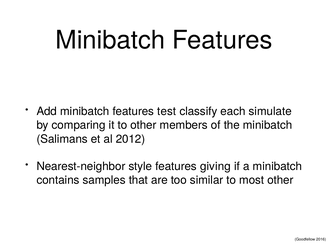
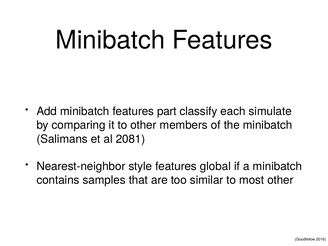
test: test -> part (167, 111)
2012: 2012 -> 2081 (131, 139)
giving: giving -> global (215, 166)
